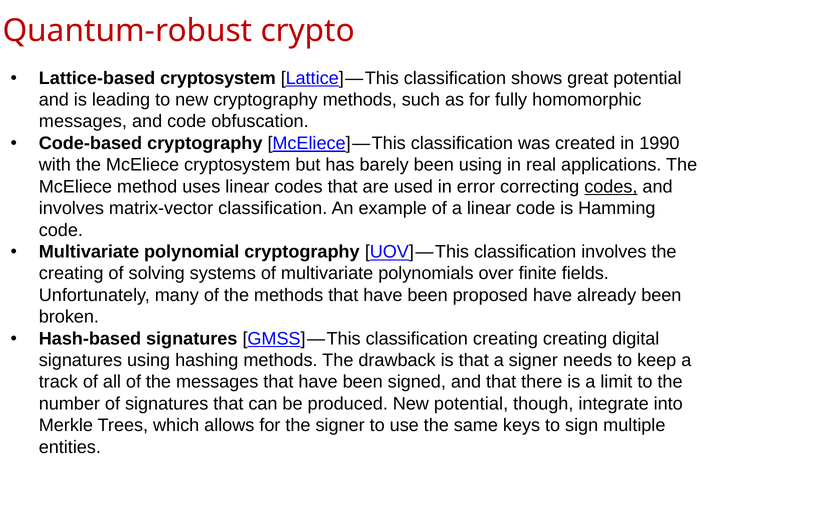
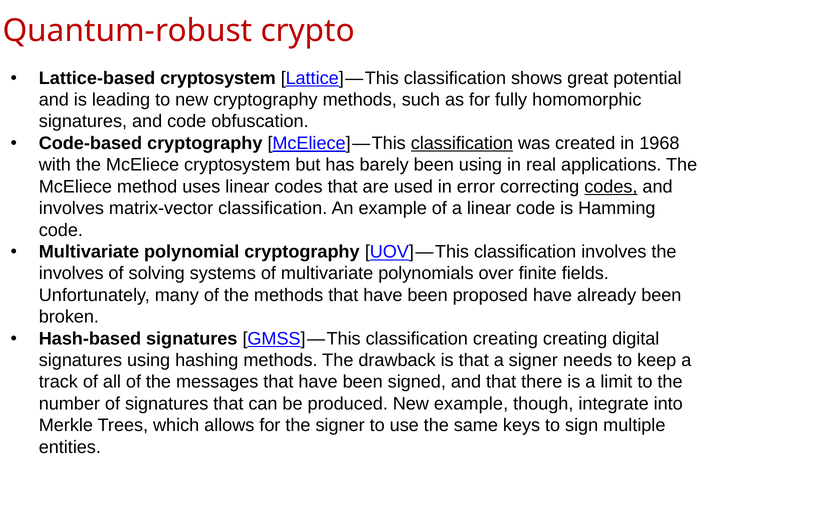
messages: messages -> signatures (83, 122)
classification underline: none -> present (462, 143)
1990: 1990 -> 1968 (659, 143)
creating: creating -> involves (71, 274)
New potential: potential -> example (471, 404)
